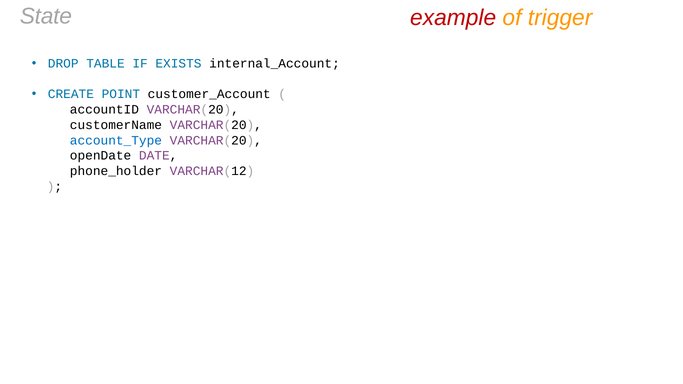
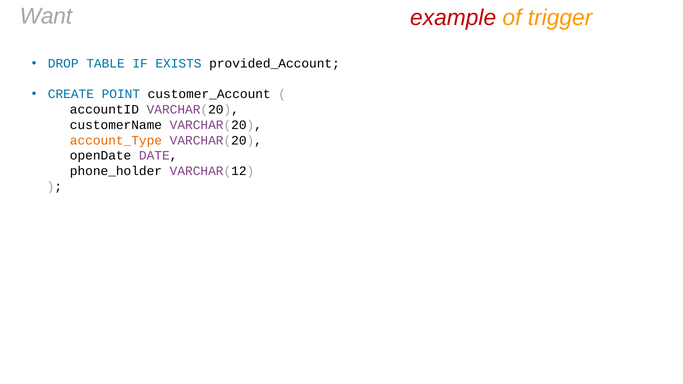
State: State -> Want (46, 16)
internal_Account: internal_Account -> provided_Account (275, 64)
account_Type colour: blue -> orange (116, 140)
